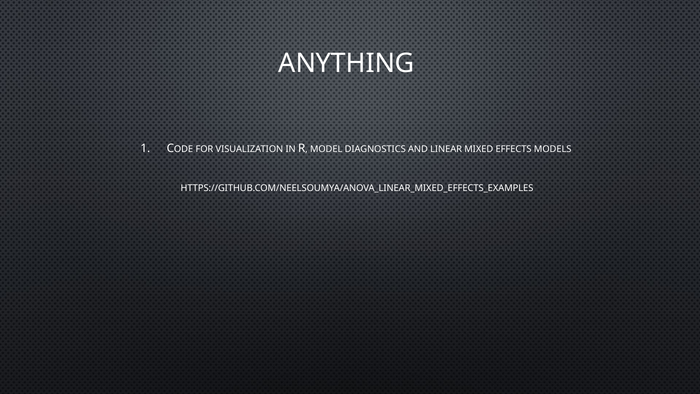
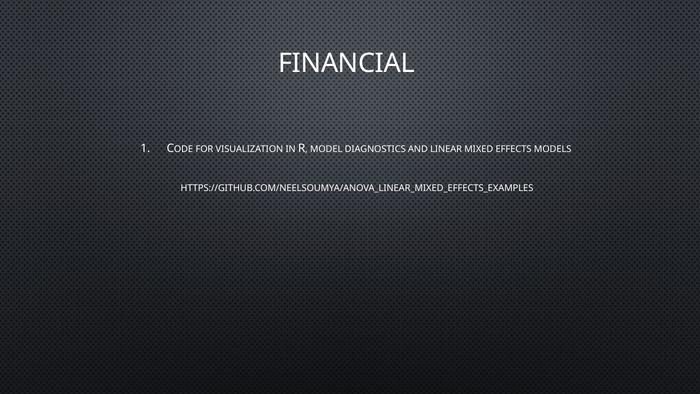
ANYTHING: ANYTHING -> FINANCIAL (347, 63)
